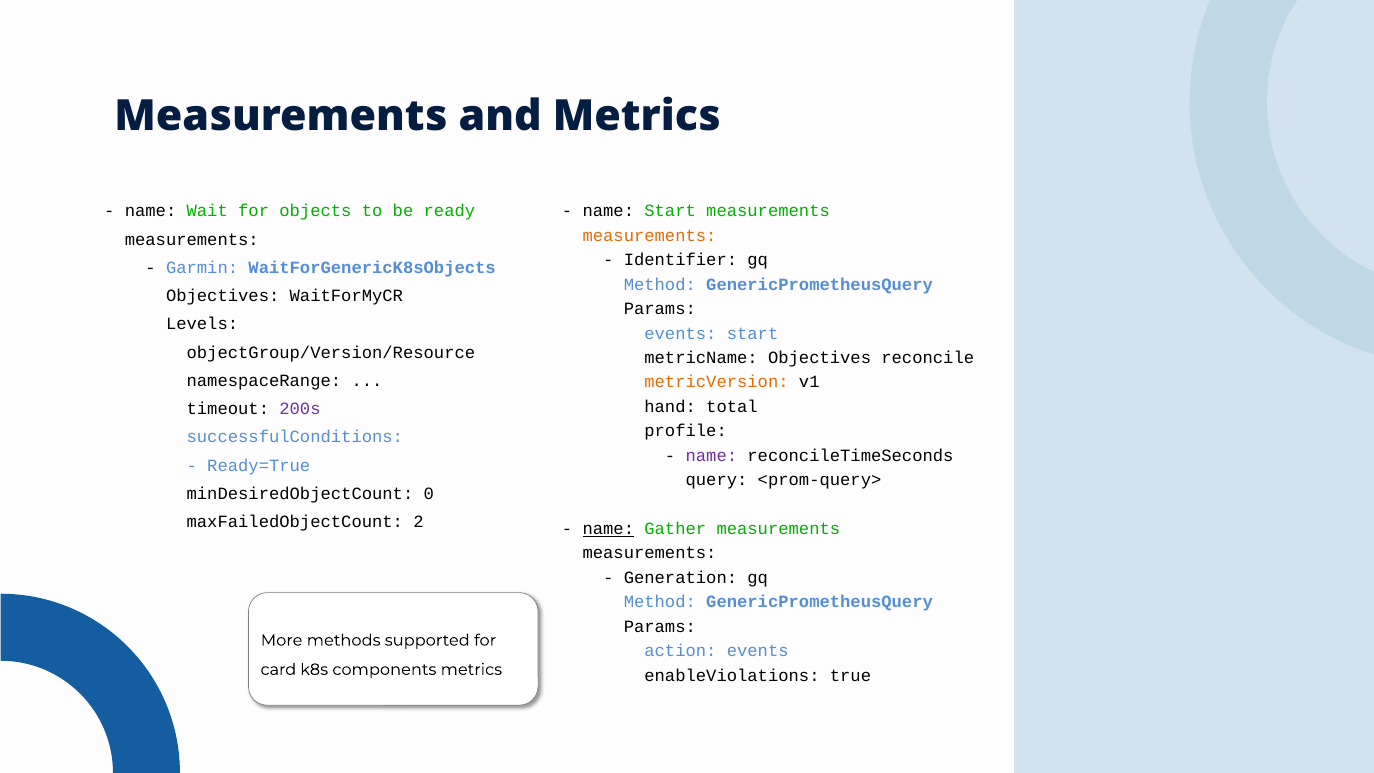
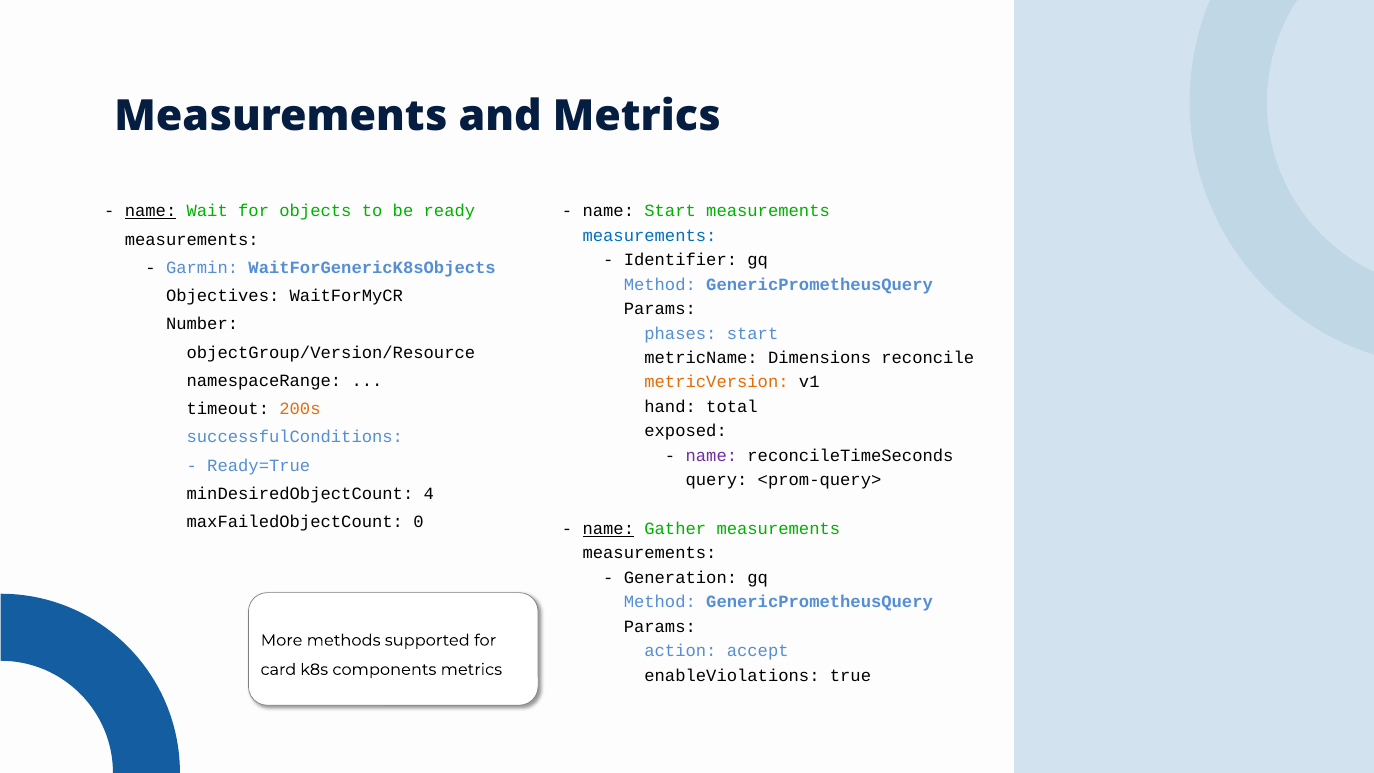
name underline: none -> present (151, 211)
measurements colour: orange -> blue (650, 236)
Levels: Levels -> Number (202, 324)
events: events -> phases (680, 333)
metricName Objectives: Objectives -> Dimensions (820, 358)
200s colour: purple -> orange (300, 409)
profile: profile -> exposed (686, 431)
0: 0 -> 4 (429, 494)
2: 2 -> 0 (418, 522)
action events: events -> accept (758, 651)
